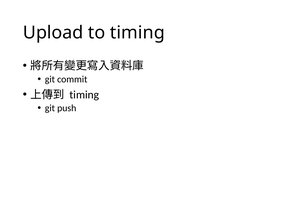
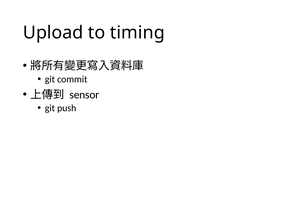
timing: timing -> sensor (84, 95)
